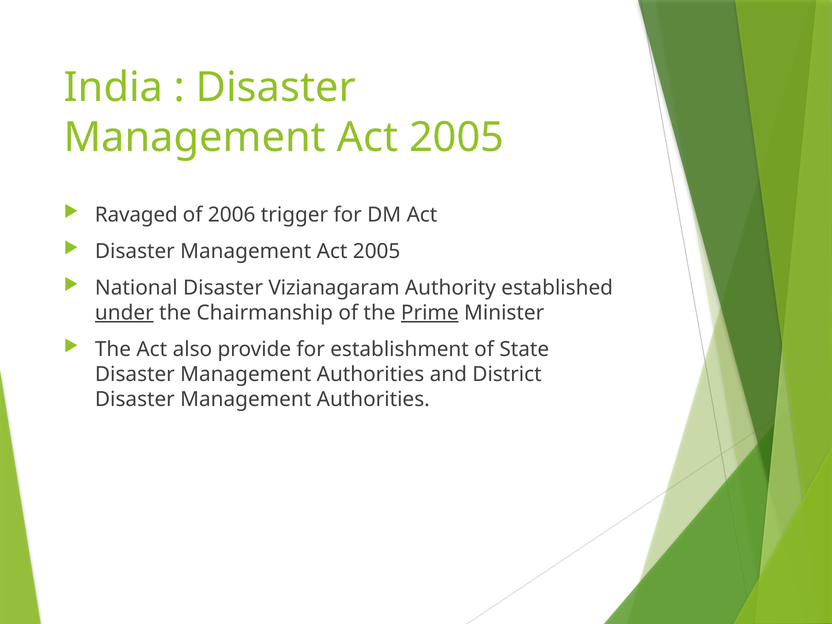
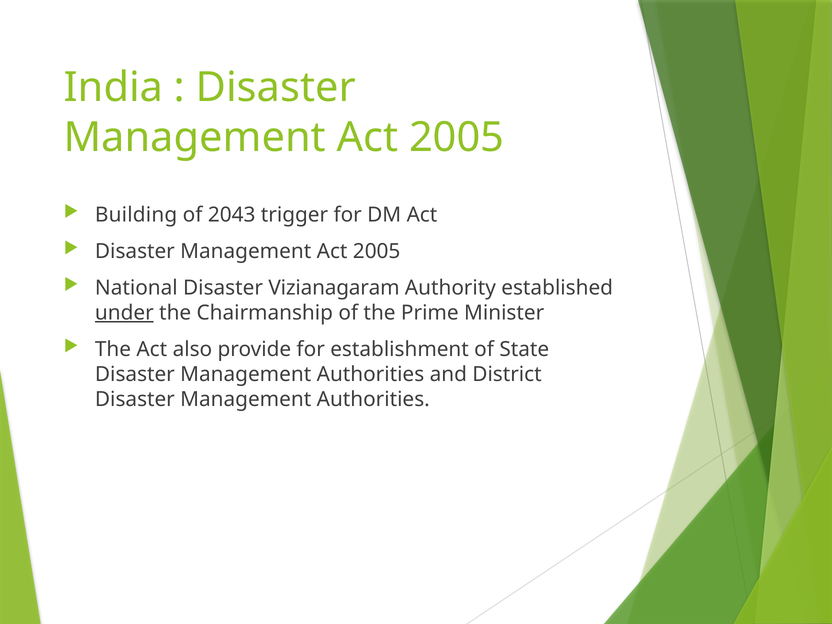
Ravaged: Ravaged -> Building (136, 215)
2006: 2006 -> 2043 (232, 215)
Prime underline: present -> none (430, 313)
